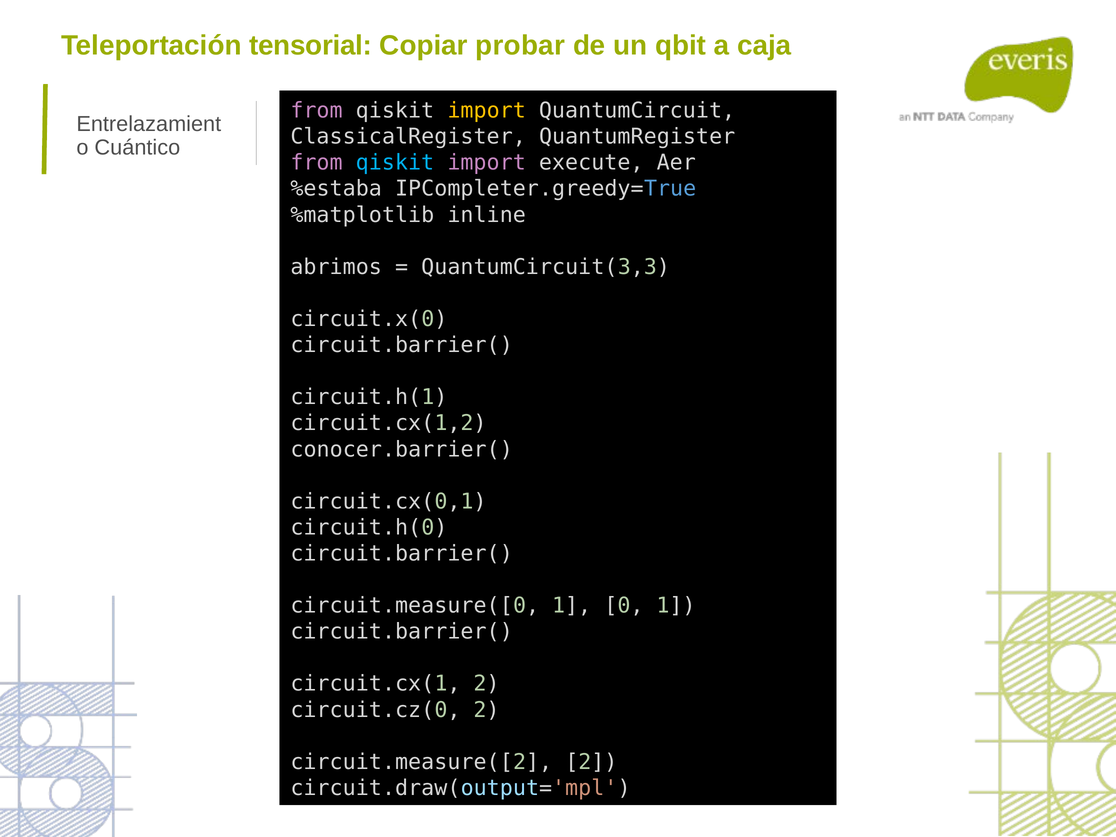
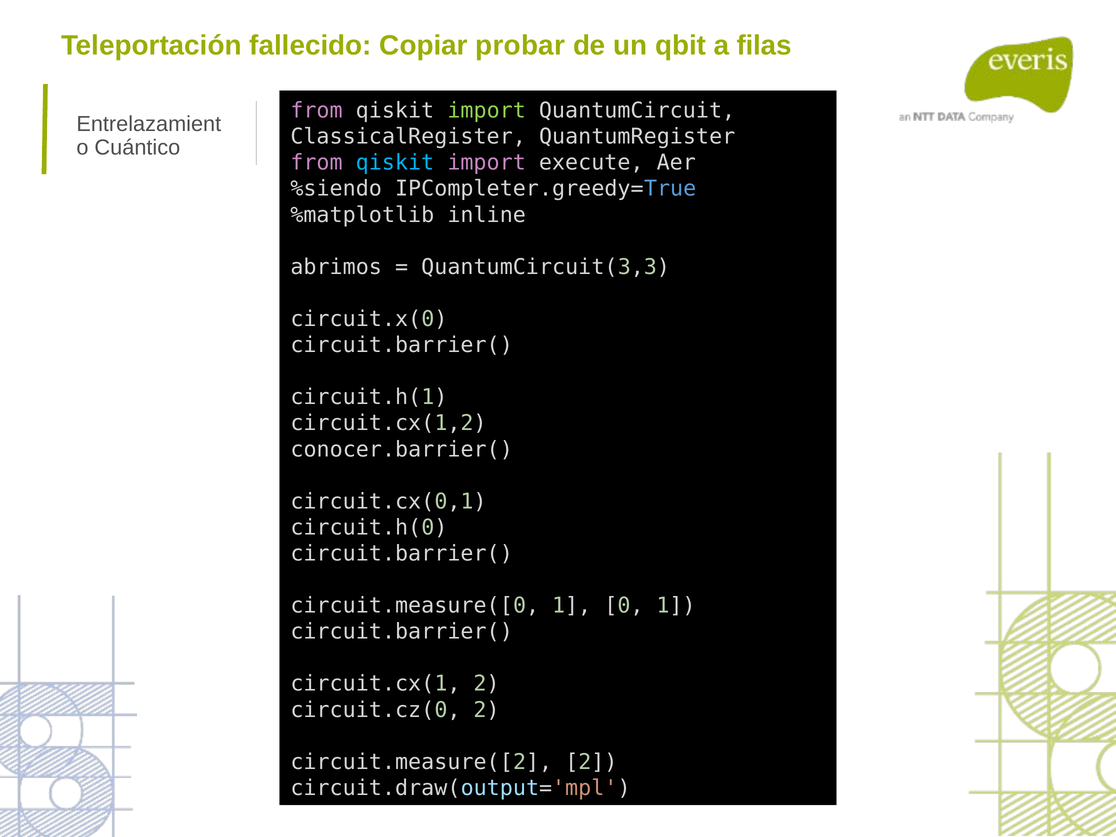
tensorial: tensorial -> fallecido (311, 46)
caja: caja -> filas (764, 46)
import colour: yellow -> light green (487, 111)
%estaba: %estaba -> %siendo (336, 189)
